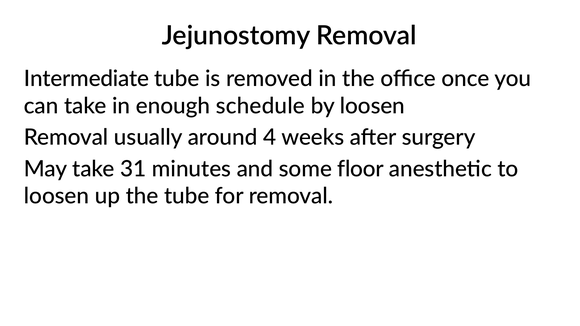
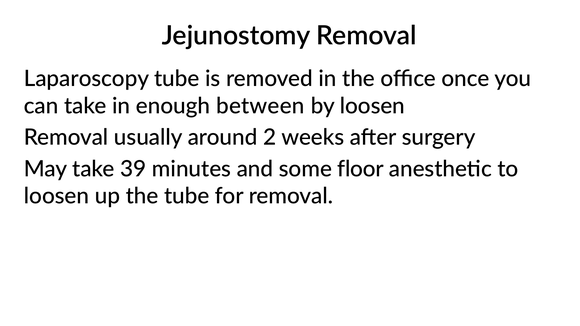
Intermediate: Intermediate -> Laparoscopy (86, 79)
schedule: schedule -> between (260, 106)
4: 4 -> 2 (270, 138)
31: 31 -> 39 (133, 169)
